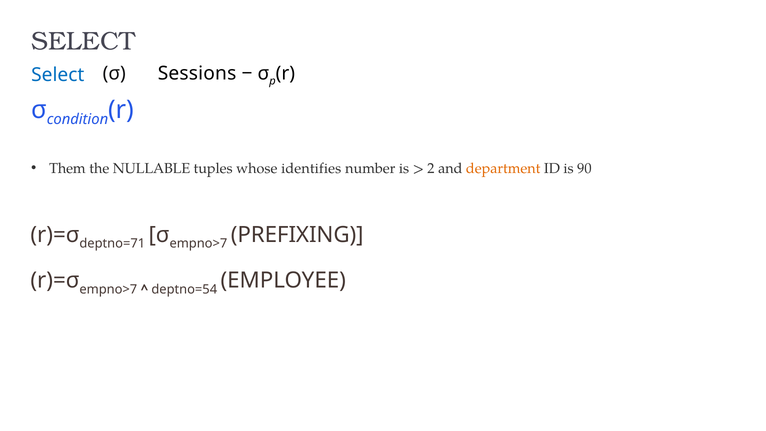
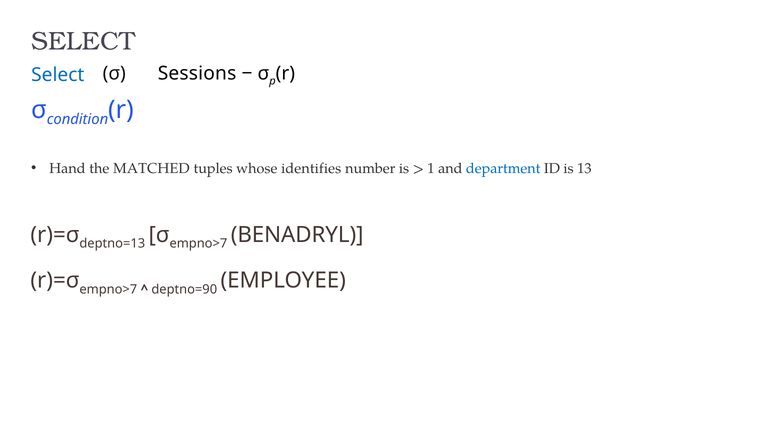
Them: Them -> Hand (67, 168)
NULLABLE: NULLABLE -> MATCHED (151, 168)
2: 2 -> 1 (431, 168)
department colour: orange -> blue (503, 168)
90: 90 -> 13 (584, 168)
deptno=71: deptno=71 -> deptno=13 (112, 243)
PREFIXING: PREFIXING -> BENADRYL (297, 235)
deptno=54: deptno=54 -> deptno=90 (184, 289)
